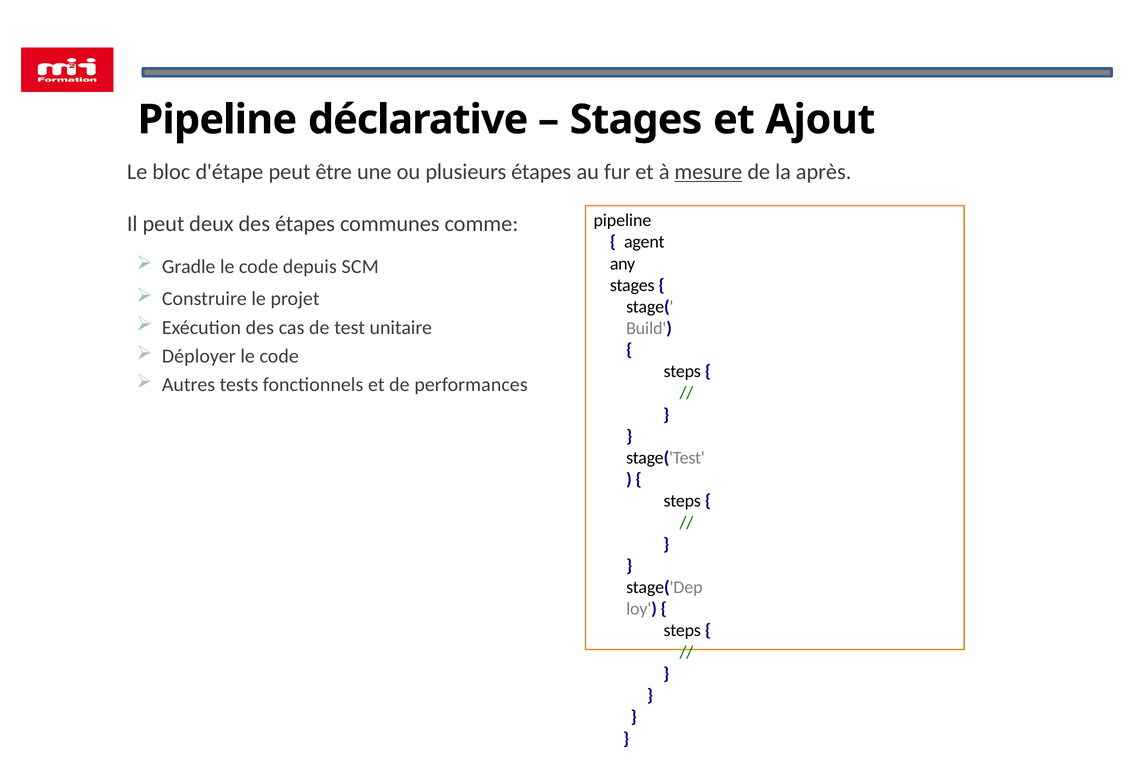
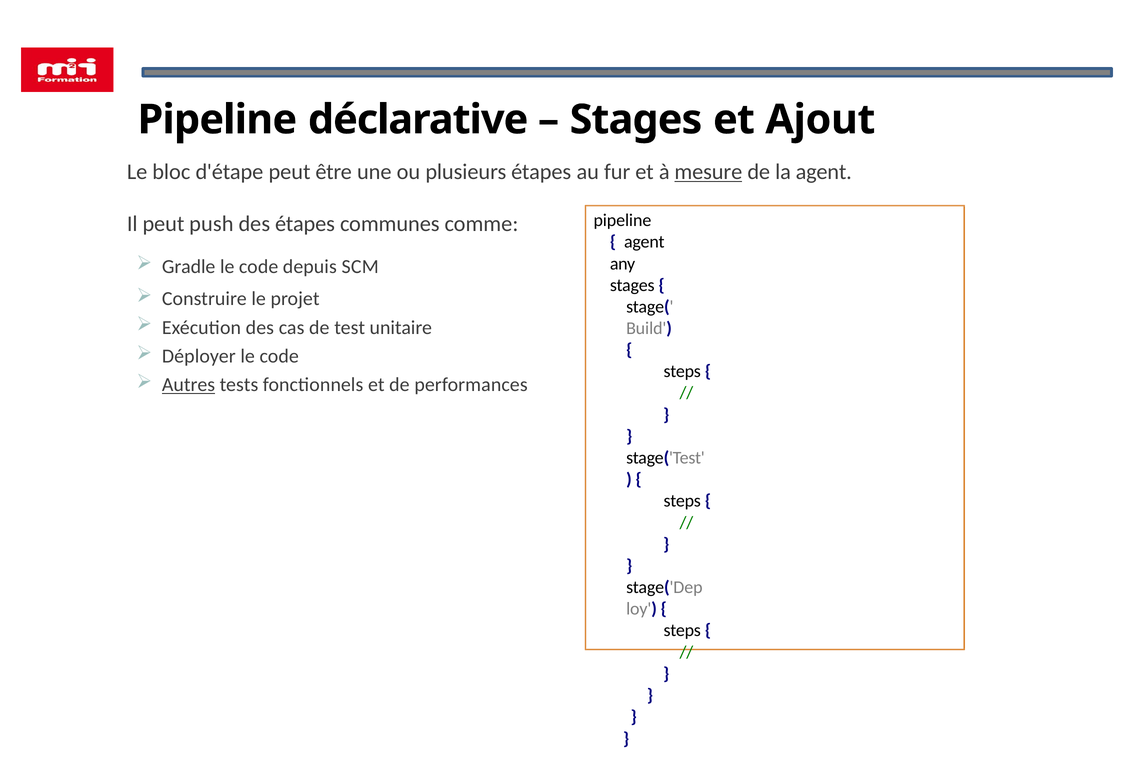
la après: après -> agent (824, 172)
deux: deux -> push (211, 224)
Autres underline: none -> present (189, 385)
